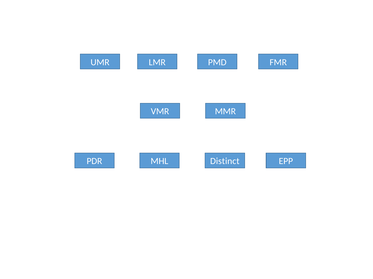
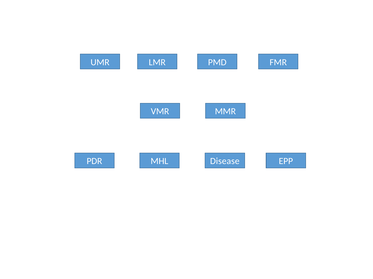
Distinct: Distinct -> Disease (225, 162)
